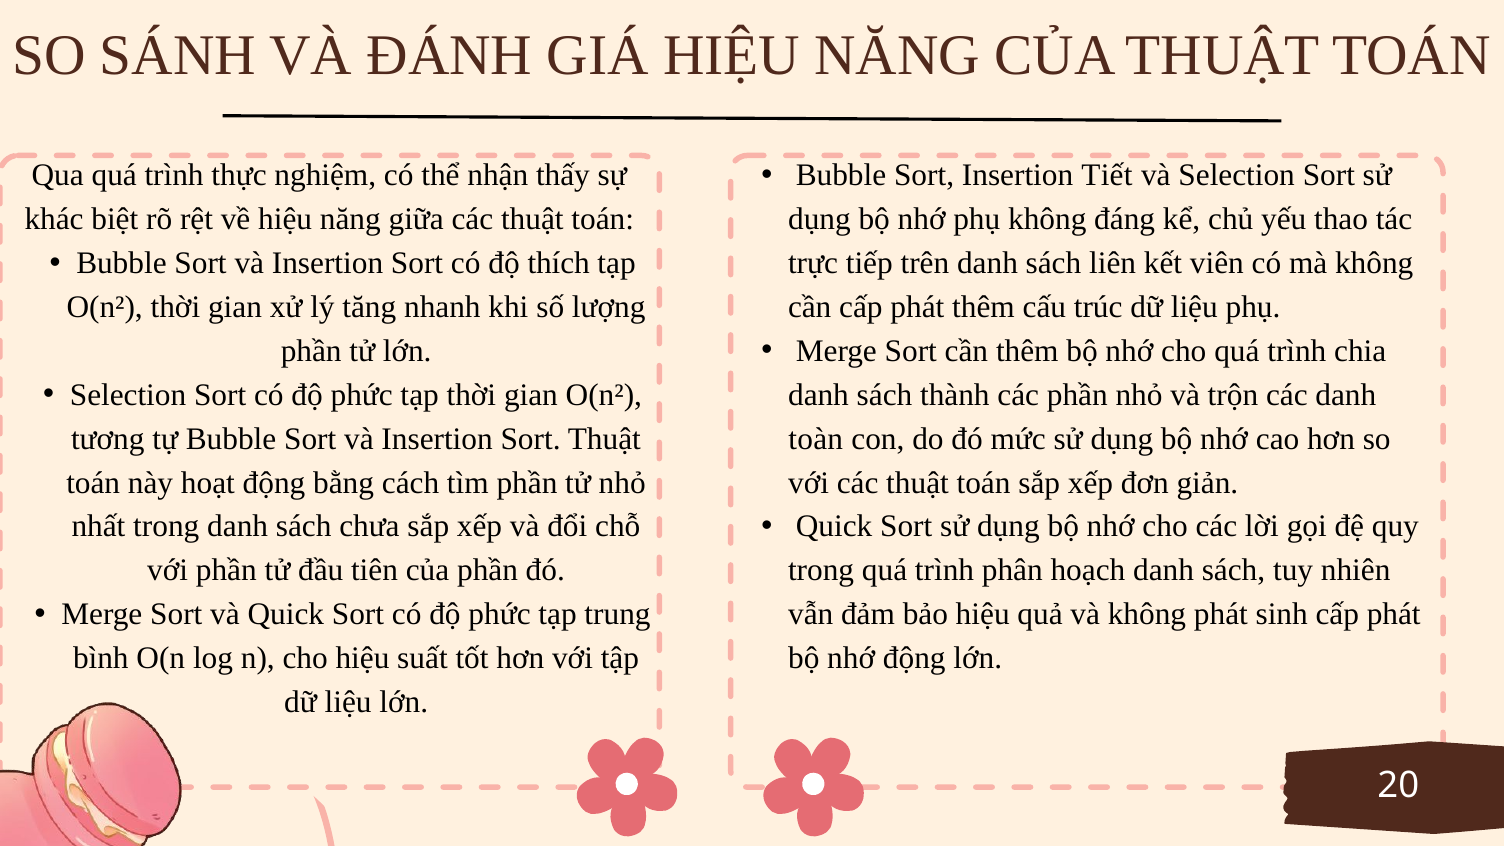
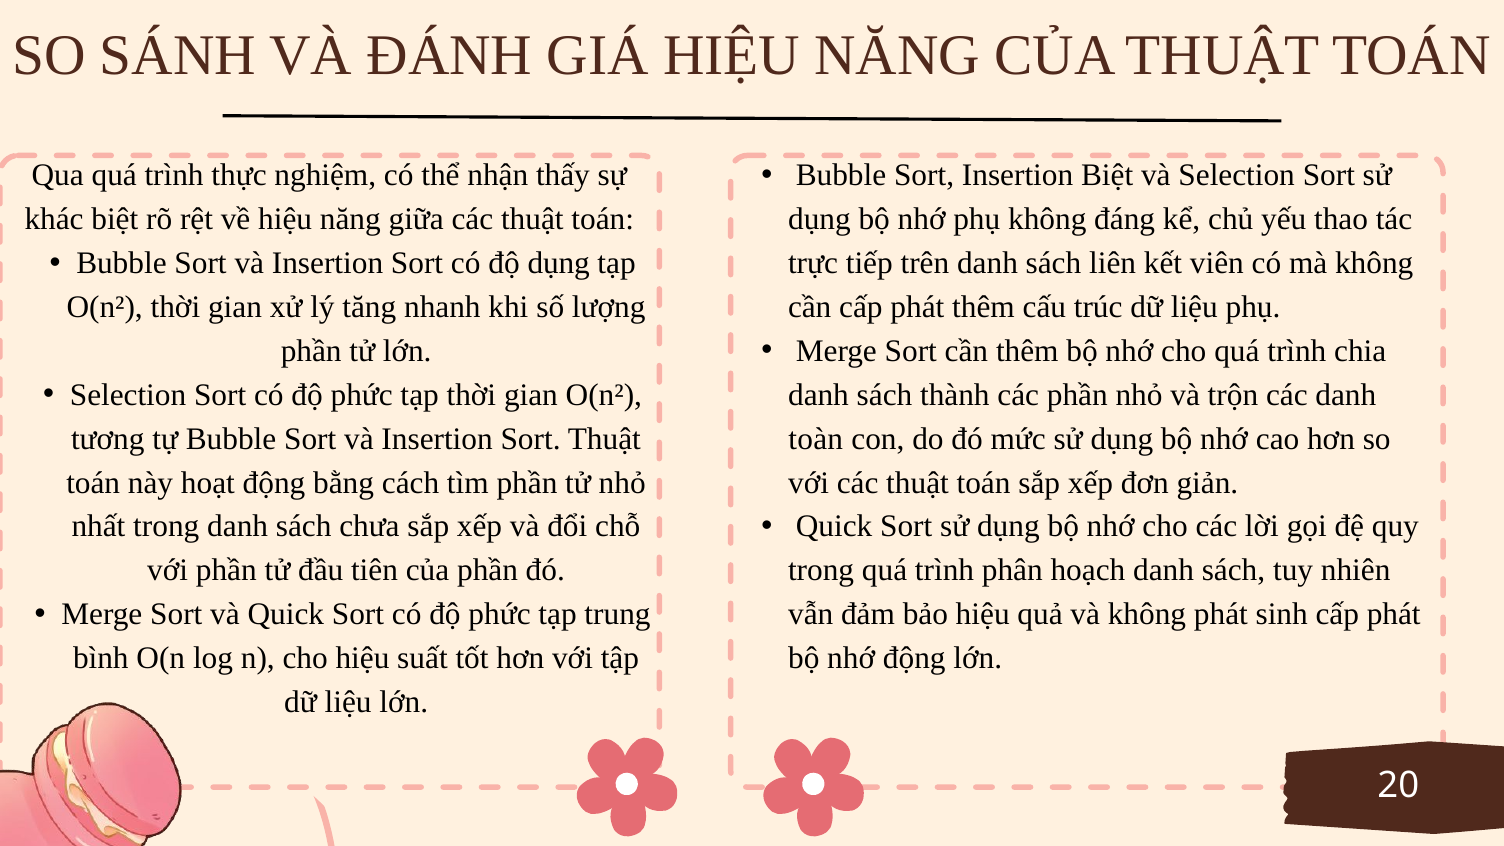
Insertion Tiết: Tiết -> Biệt (1107, 176)
độ thích: thích -> dụng (559, 263)
